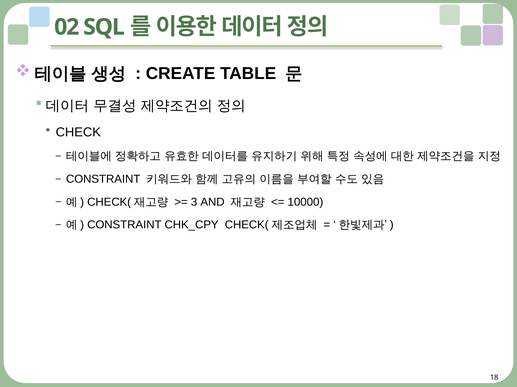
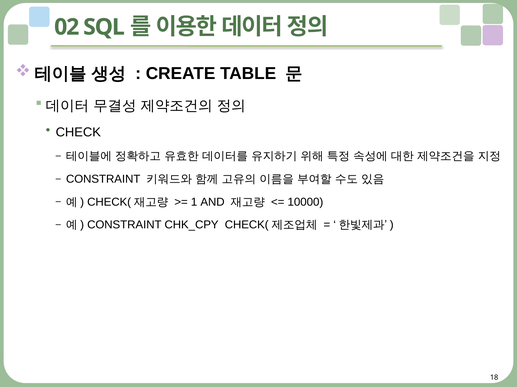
3: 3 -> 1 (194, 202)
